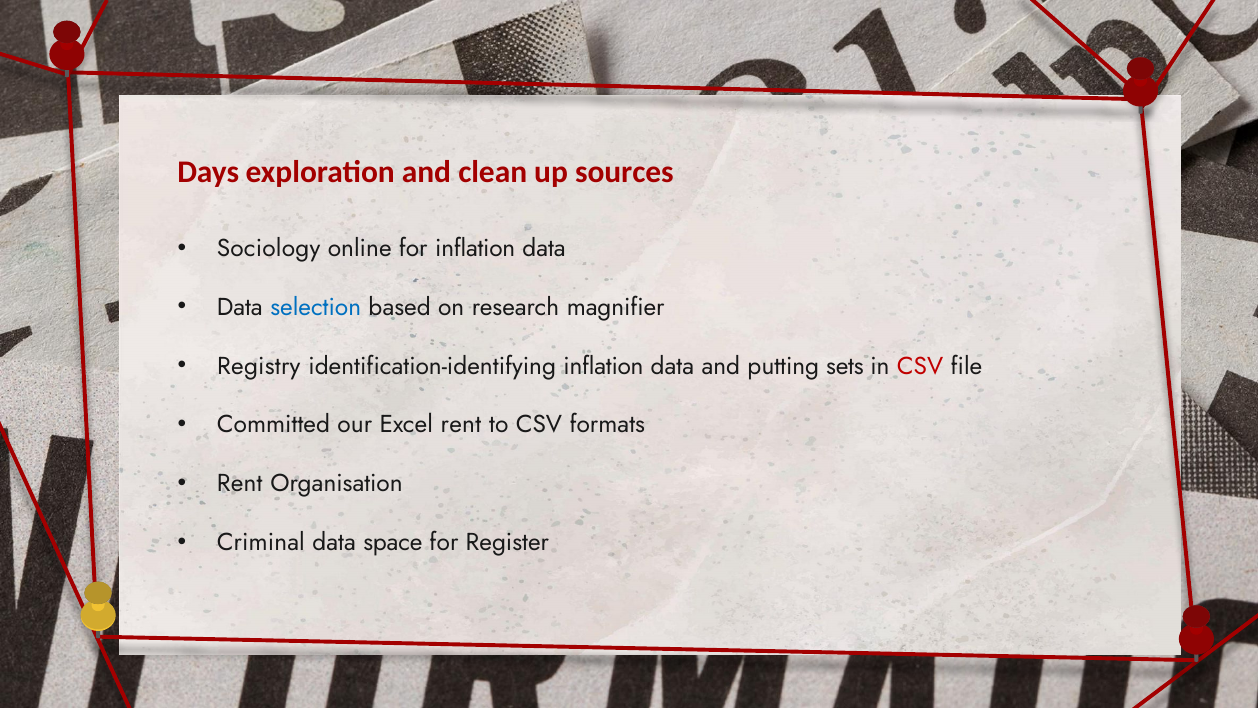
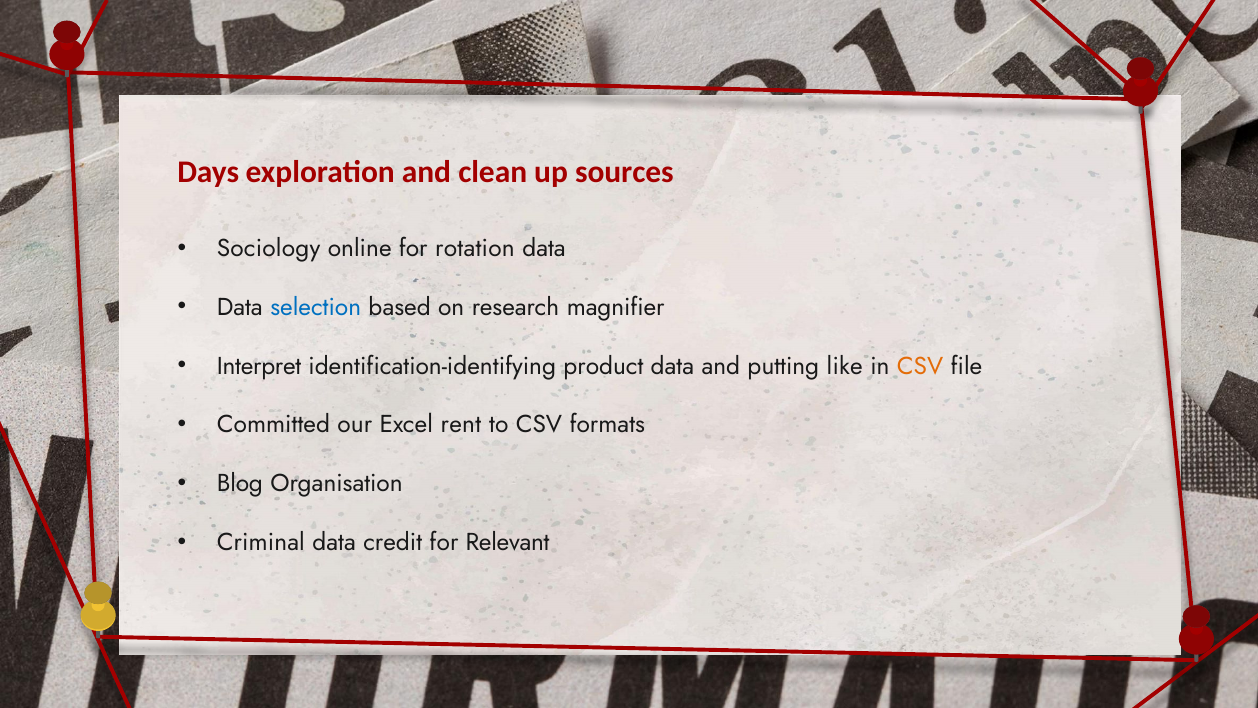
for inflation: inflation -> rotation (475, 248)
Registry: Registry -> Interpret (259, 366)
identification-identifying inflation: inflation -> product (603, 366)
sets: sets -> like (845, 366)
CSV colour: red -> orange (920, 366)
Rent: Rent -> Blog (240, 483)
space: space -> credit (393, 542)
Register: Register -> Relevant (508, 542)
